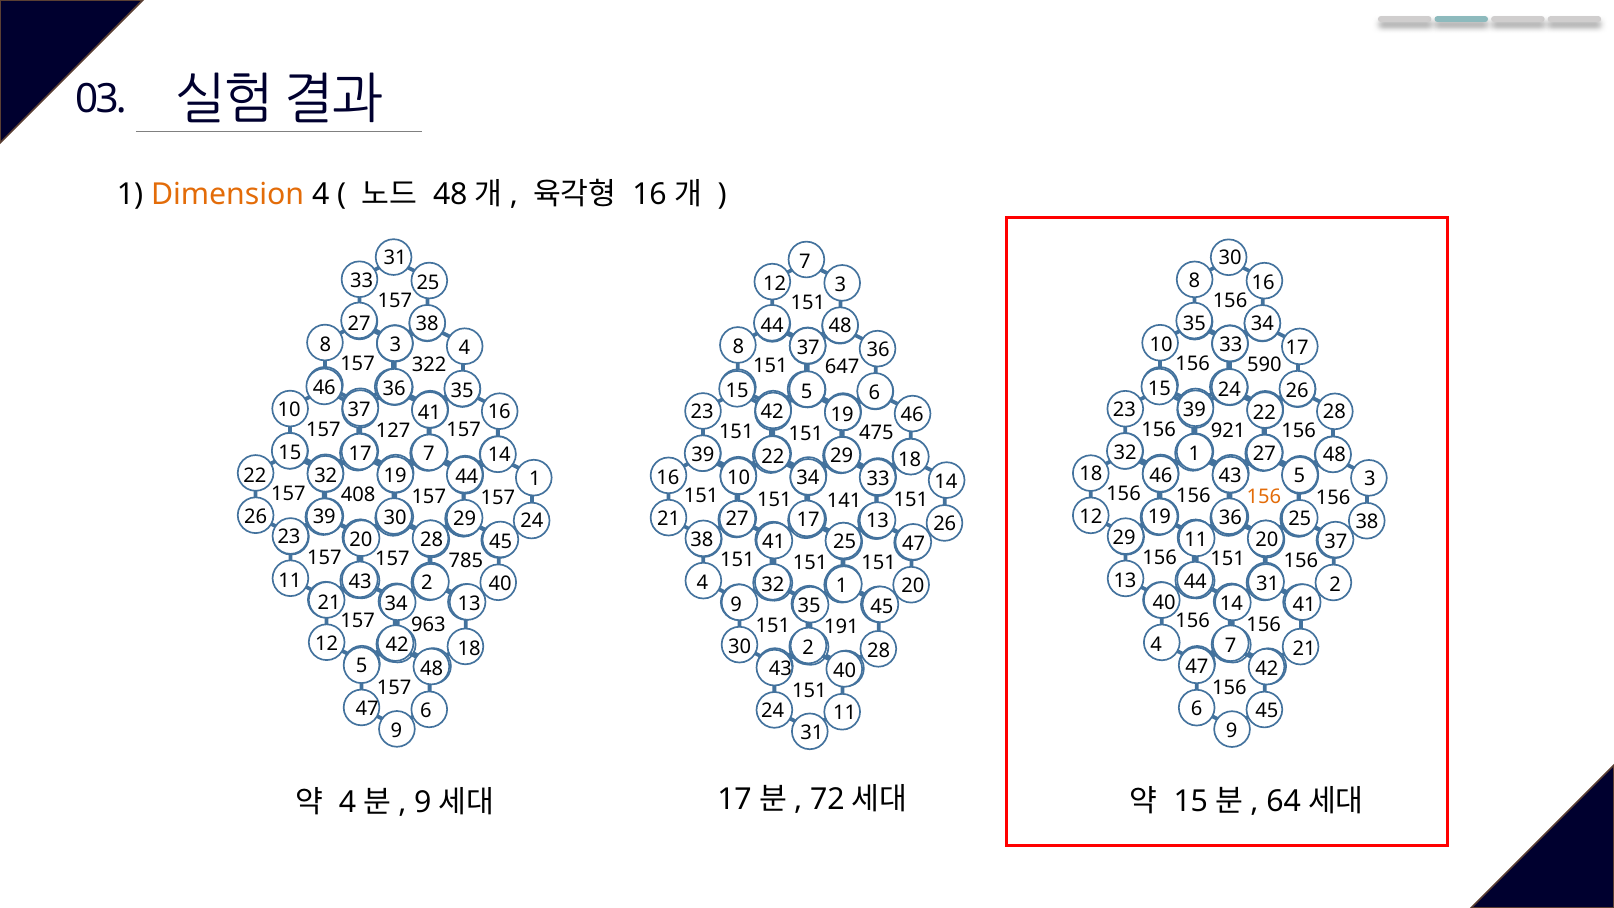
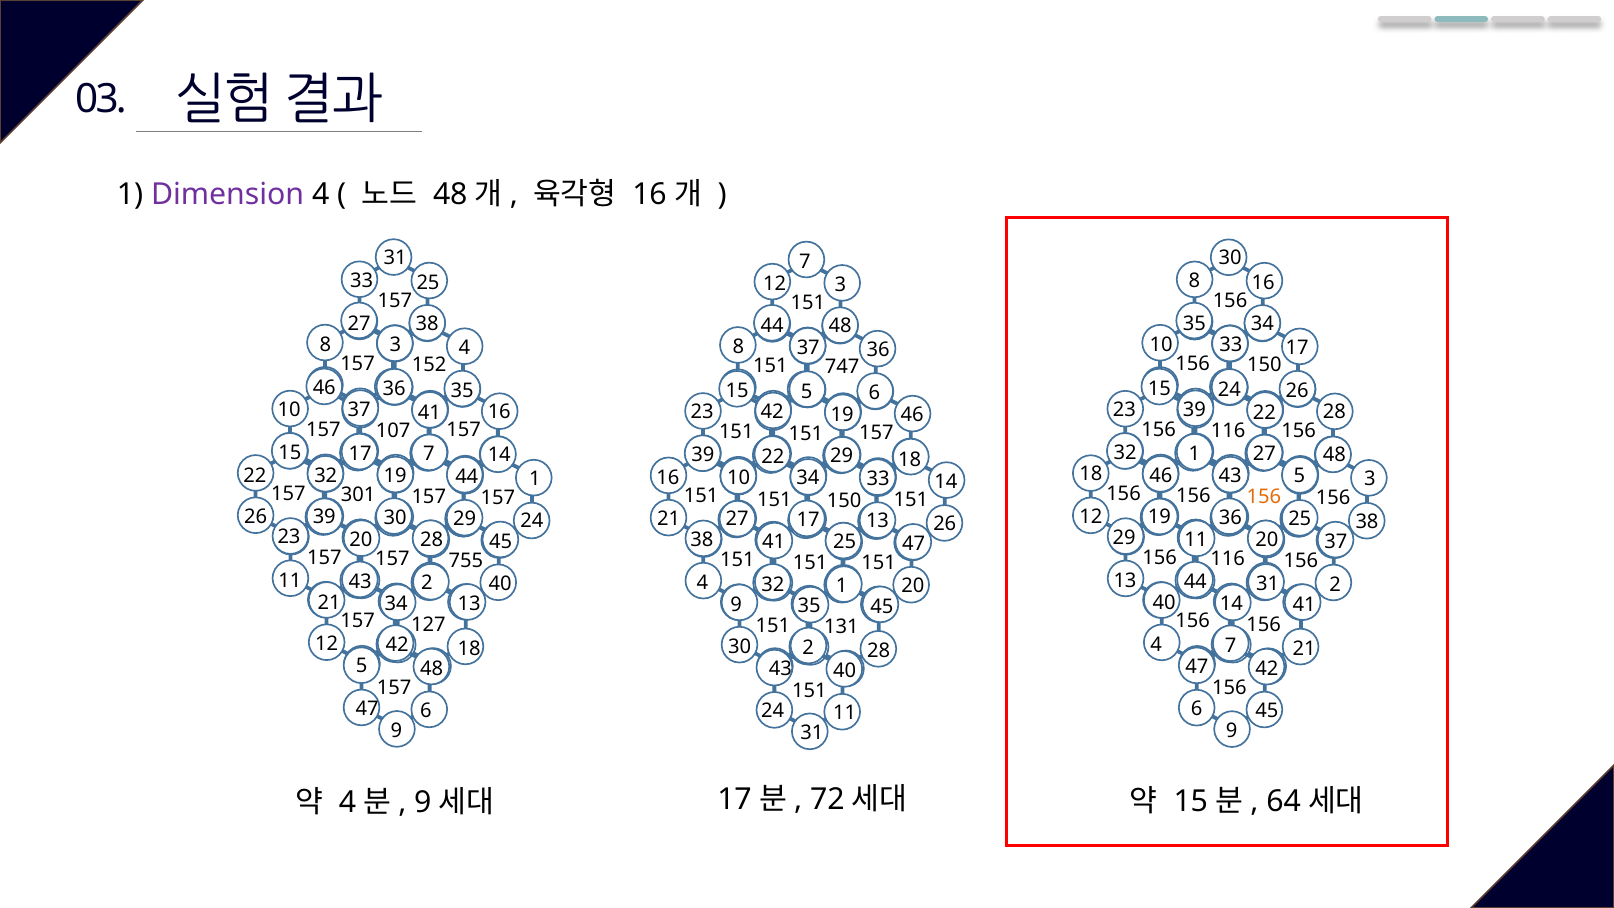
Dimension colour: orange -> purple (228, 195)
322: 322 -> 152 (429, 365)
156 590: 590 -> 150 (1264, 365)
647: 647 -> 747 (842, 367)
127: 127 -> 107 (393, 431)
921: 921 -> 116 (1228, 431)
151 475: 475 -> 157 (876, 433)
408: 408 -> 301 (358, 495)
151 141: 141 -> 150 (844, 501)
785: 785 -> 755 (466, 561)
151: 151 -> 116 (1228, 559)
963: 963 -> 127 (428, 625)
191: 191 -> 131 (841, 627)
